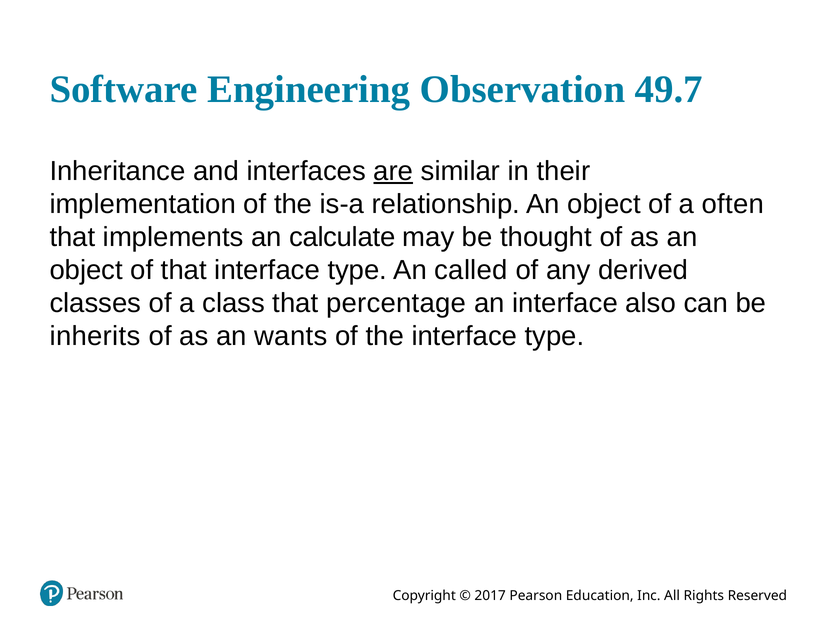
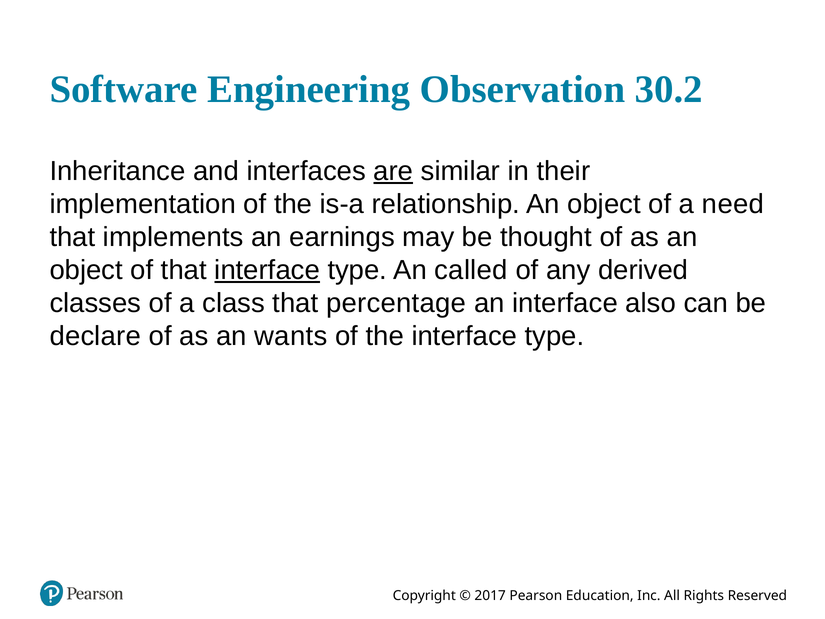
49.7: 49.7 -> 30.2 (669, 89)
often: often -> need (733, 204)
calculate: calculate -> earnings (342, 237)
interface underline: none -> present (267, 270)
inherits: inherits -> declare (95, 336)
